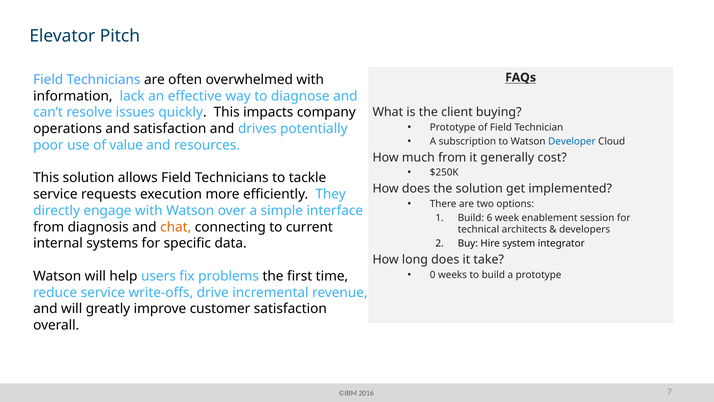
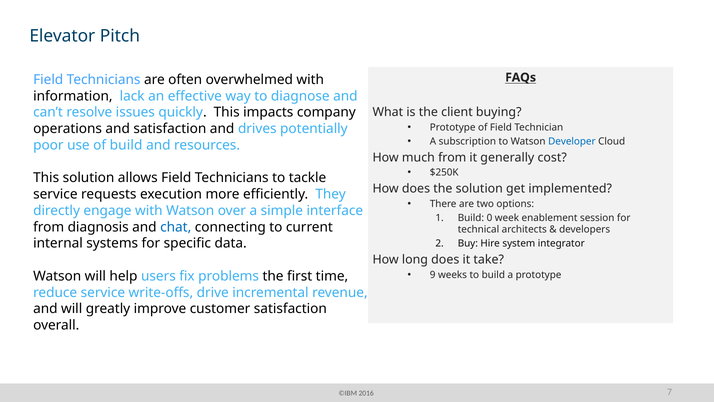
of value: value -> build (126, 145)
6: 6 -> 0 (489, 218)
chat colour: orange -> blue (176, 227)
0: 0 -> 9 (433, 275)
